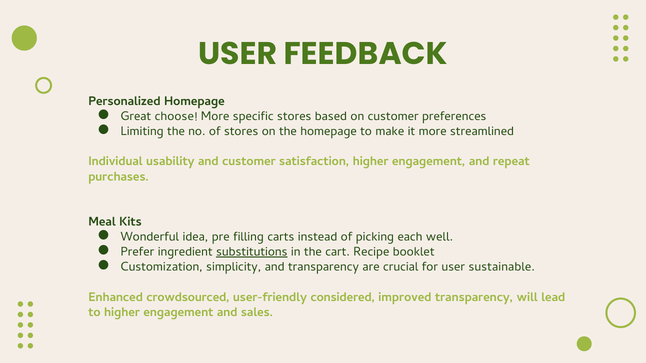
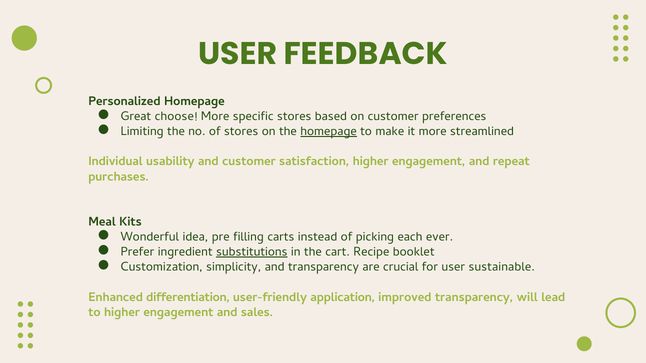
homepage underline: none -> present (329, 131)
well: well -> ever (440, 237)
crowdsourced: crowdsourced -> differentiation (188, 297)
considered: considered -> application (343, 297)
